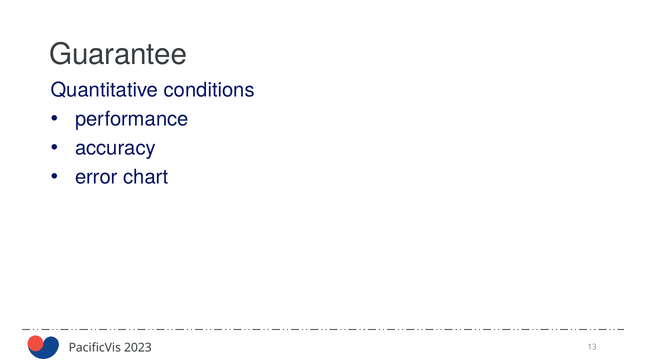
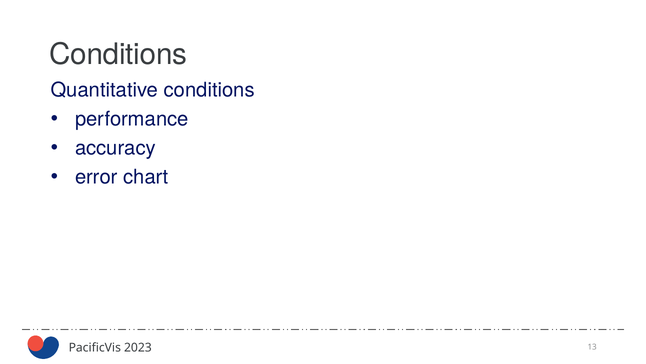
Guarantee: Guarantee -> Conditions (118, 54)
